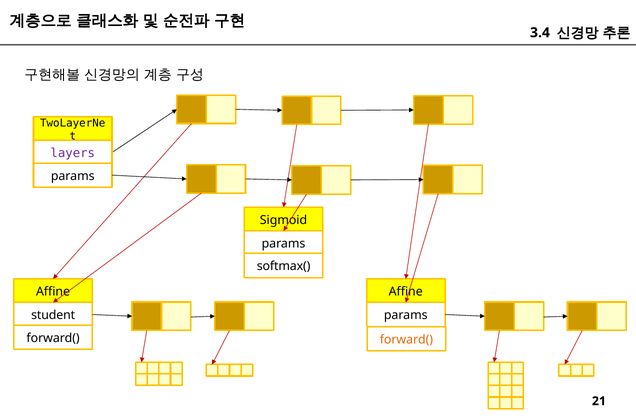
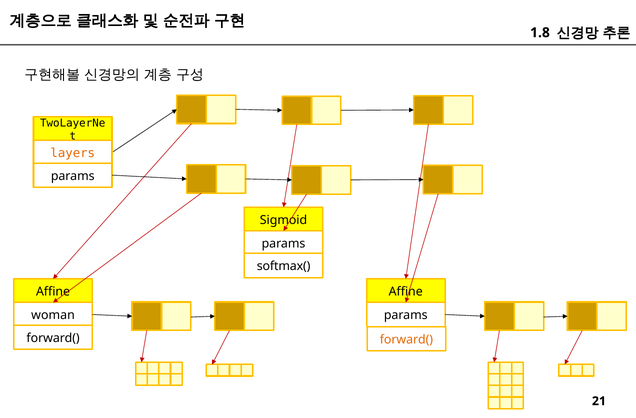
3.4: 3.4 -> 1.8 (540, 33)
layers colour: purple -> orange (73, 153)
student: student -> woman (53, 315)
